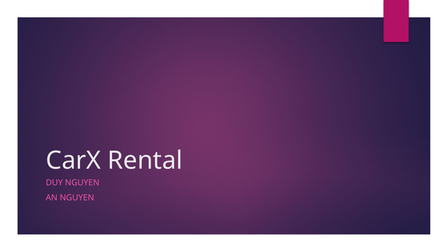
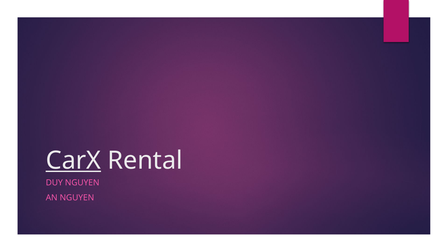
CarX underline: none -> present (73, 161)
